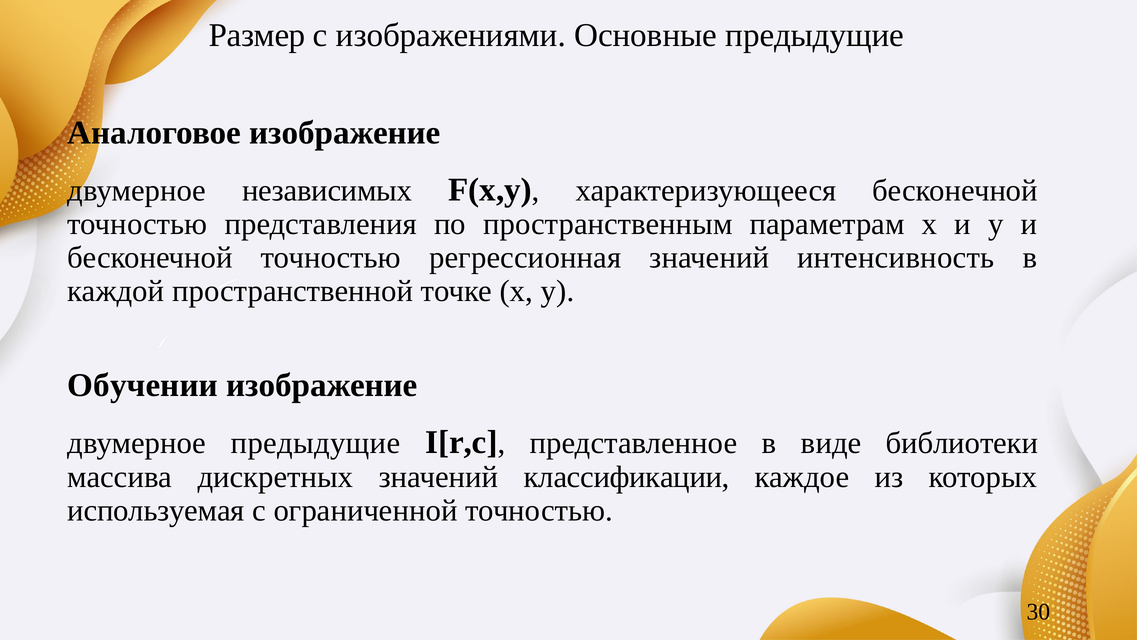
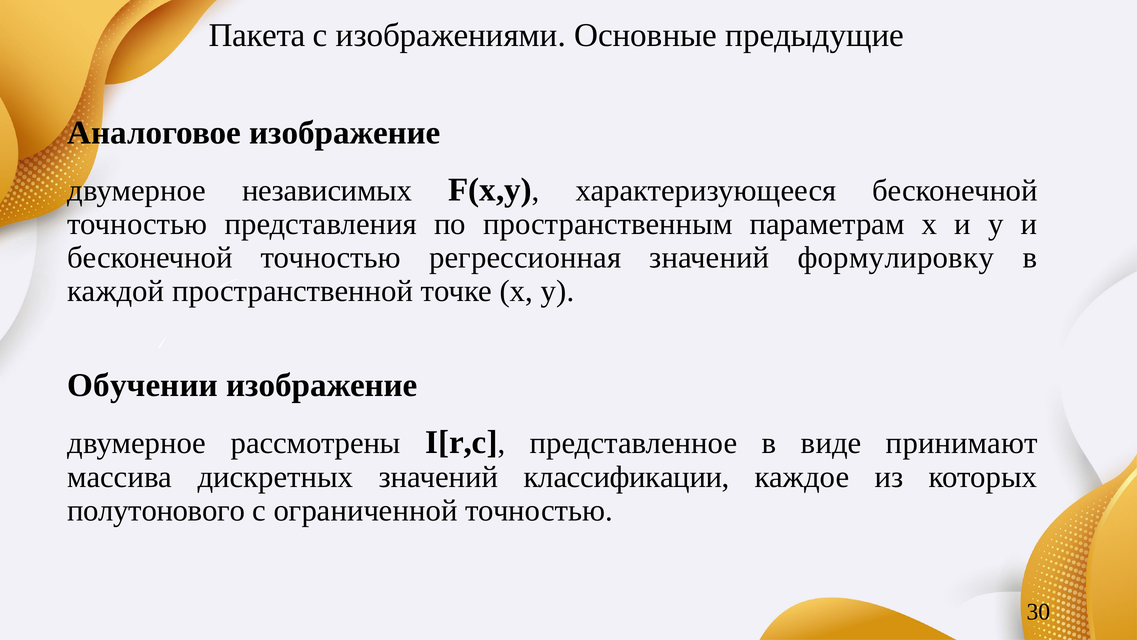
Размер: Размер -> Пакета (257, 35)
интенсивность: интенсивность -> формулировку (896, 257)
двумерное предыдущие: предыдущие -> рассмотрены (316, 443)
библиотеки: библиотеки -> принимают (962, 443)
используемая: используемая -> полутонового (156, 510)
